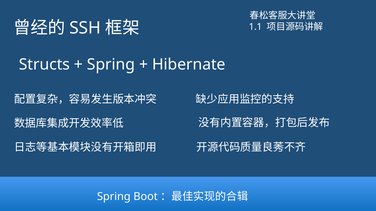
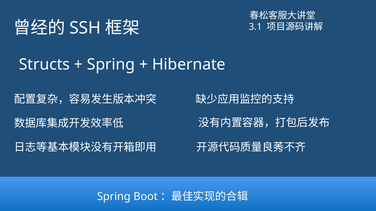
1.1: 1.1 -> 3.1 (255, 27)
